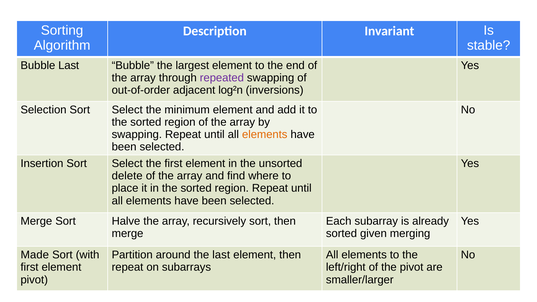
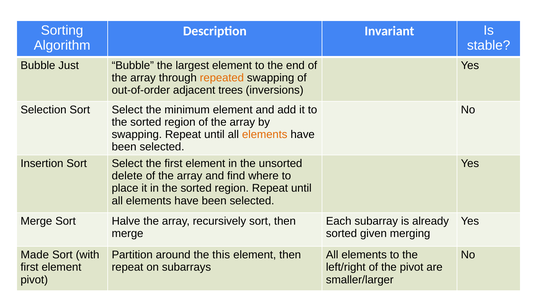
Bubble Last: Last -> Just (69, 65)
repeated colour: purple -> orange (222, 78)
log²n: log²n -> trees (231, 90)
the last: last -> this (221, 255)
